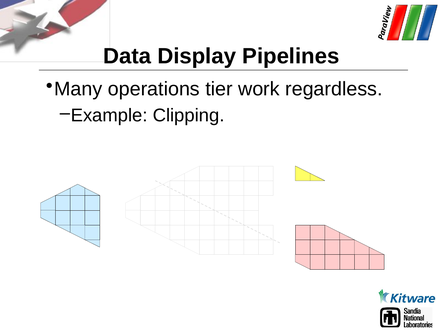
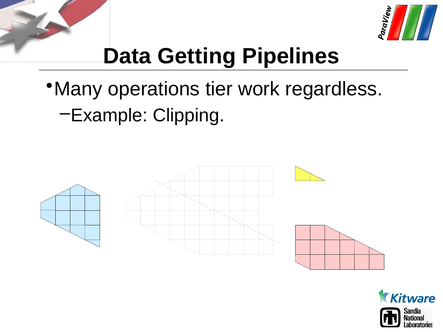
Display: Display -> Getting (197, 56)
